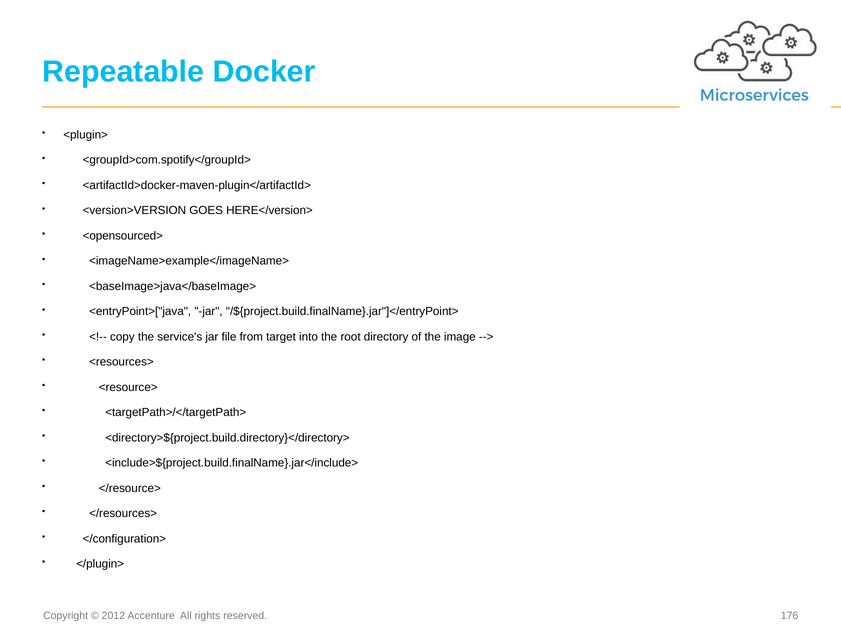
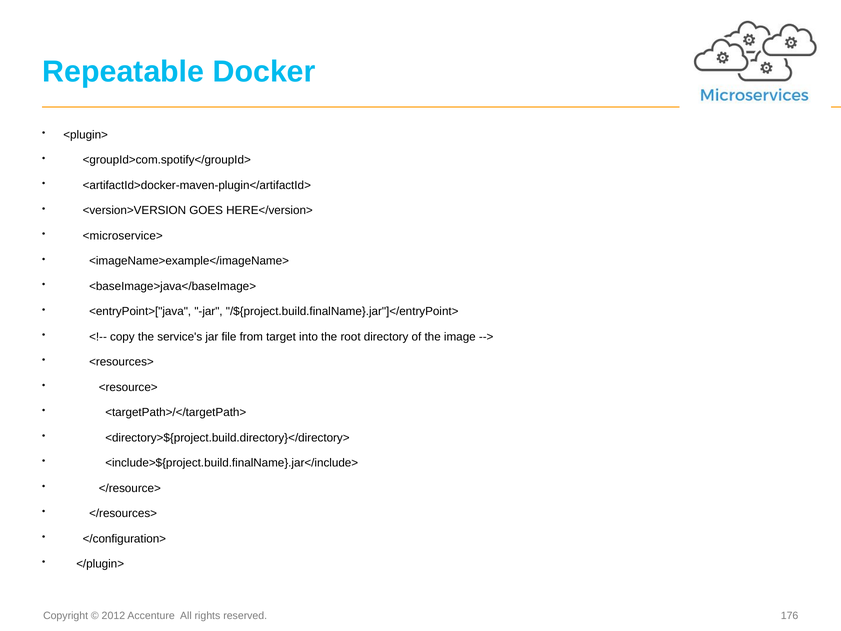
<opensourced>: <opensourced> -> <microservice> (123, 236)
